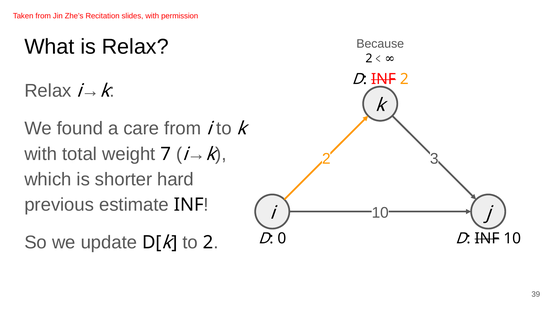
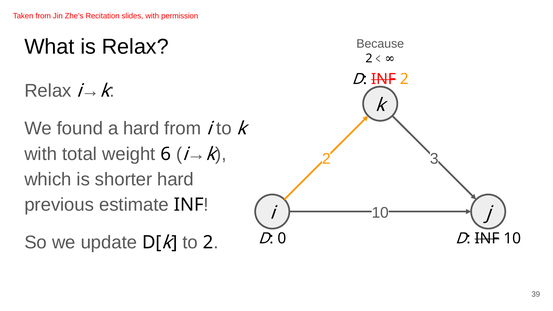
a care: care -> hard (141, 129)
7: 7 -> 6 (166, 154)
